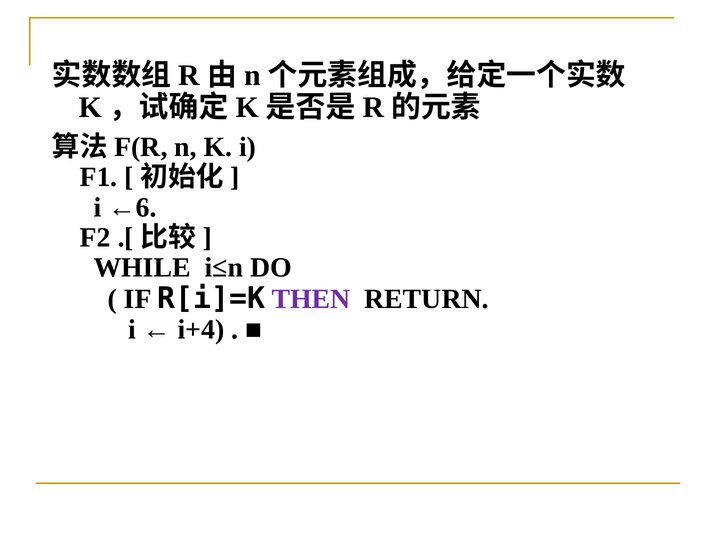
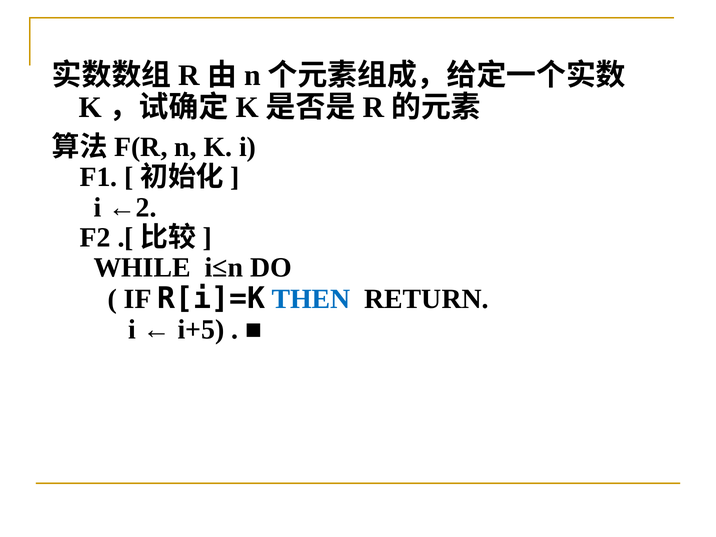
←6: ←6 -> ←2 (132, 207)
THEN colour: purple -> blue (311, 299)
i+4: i+4 -> i+5 (201, 330)
